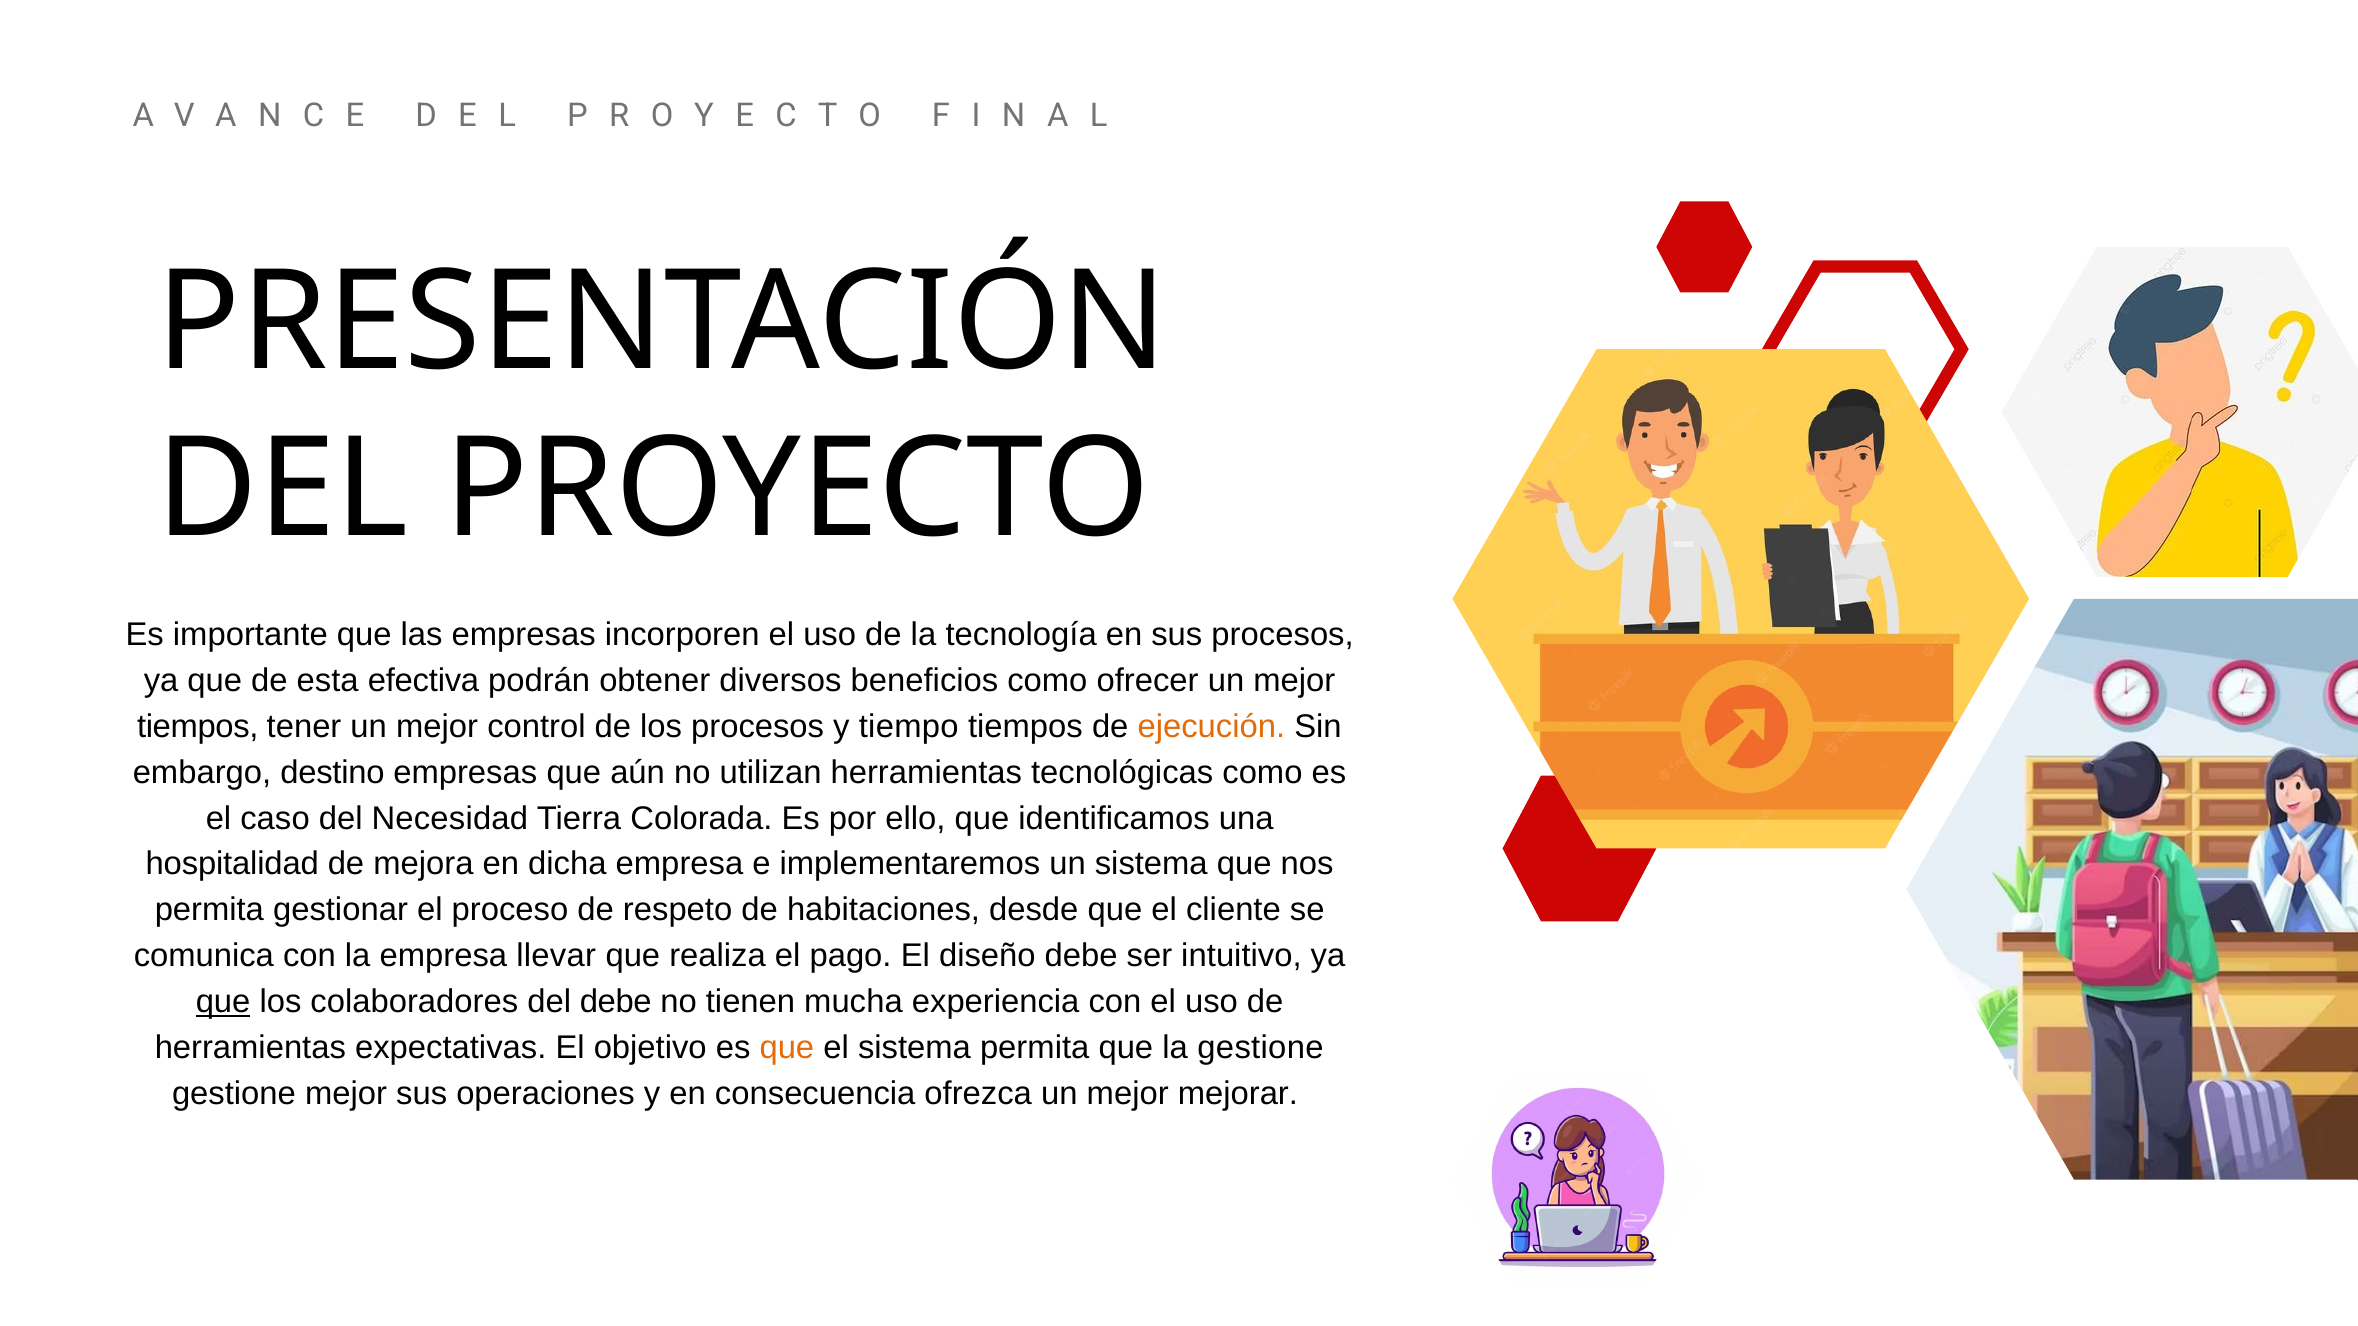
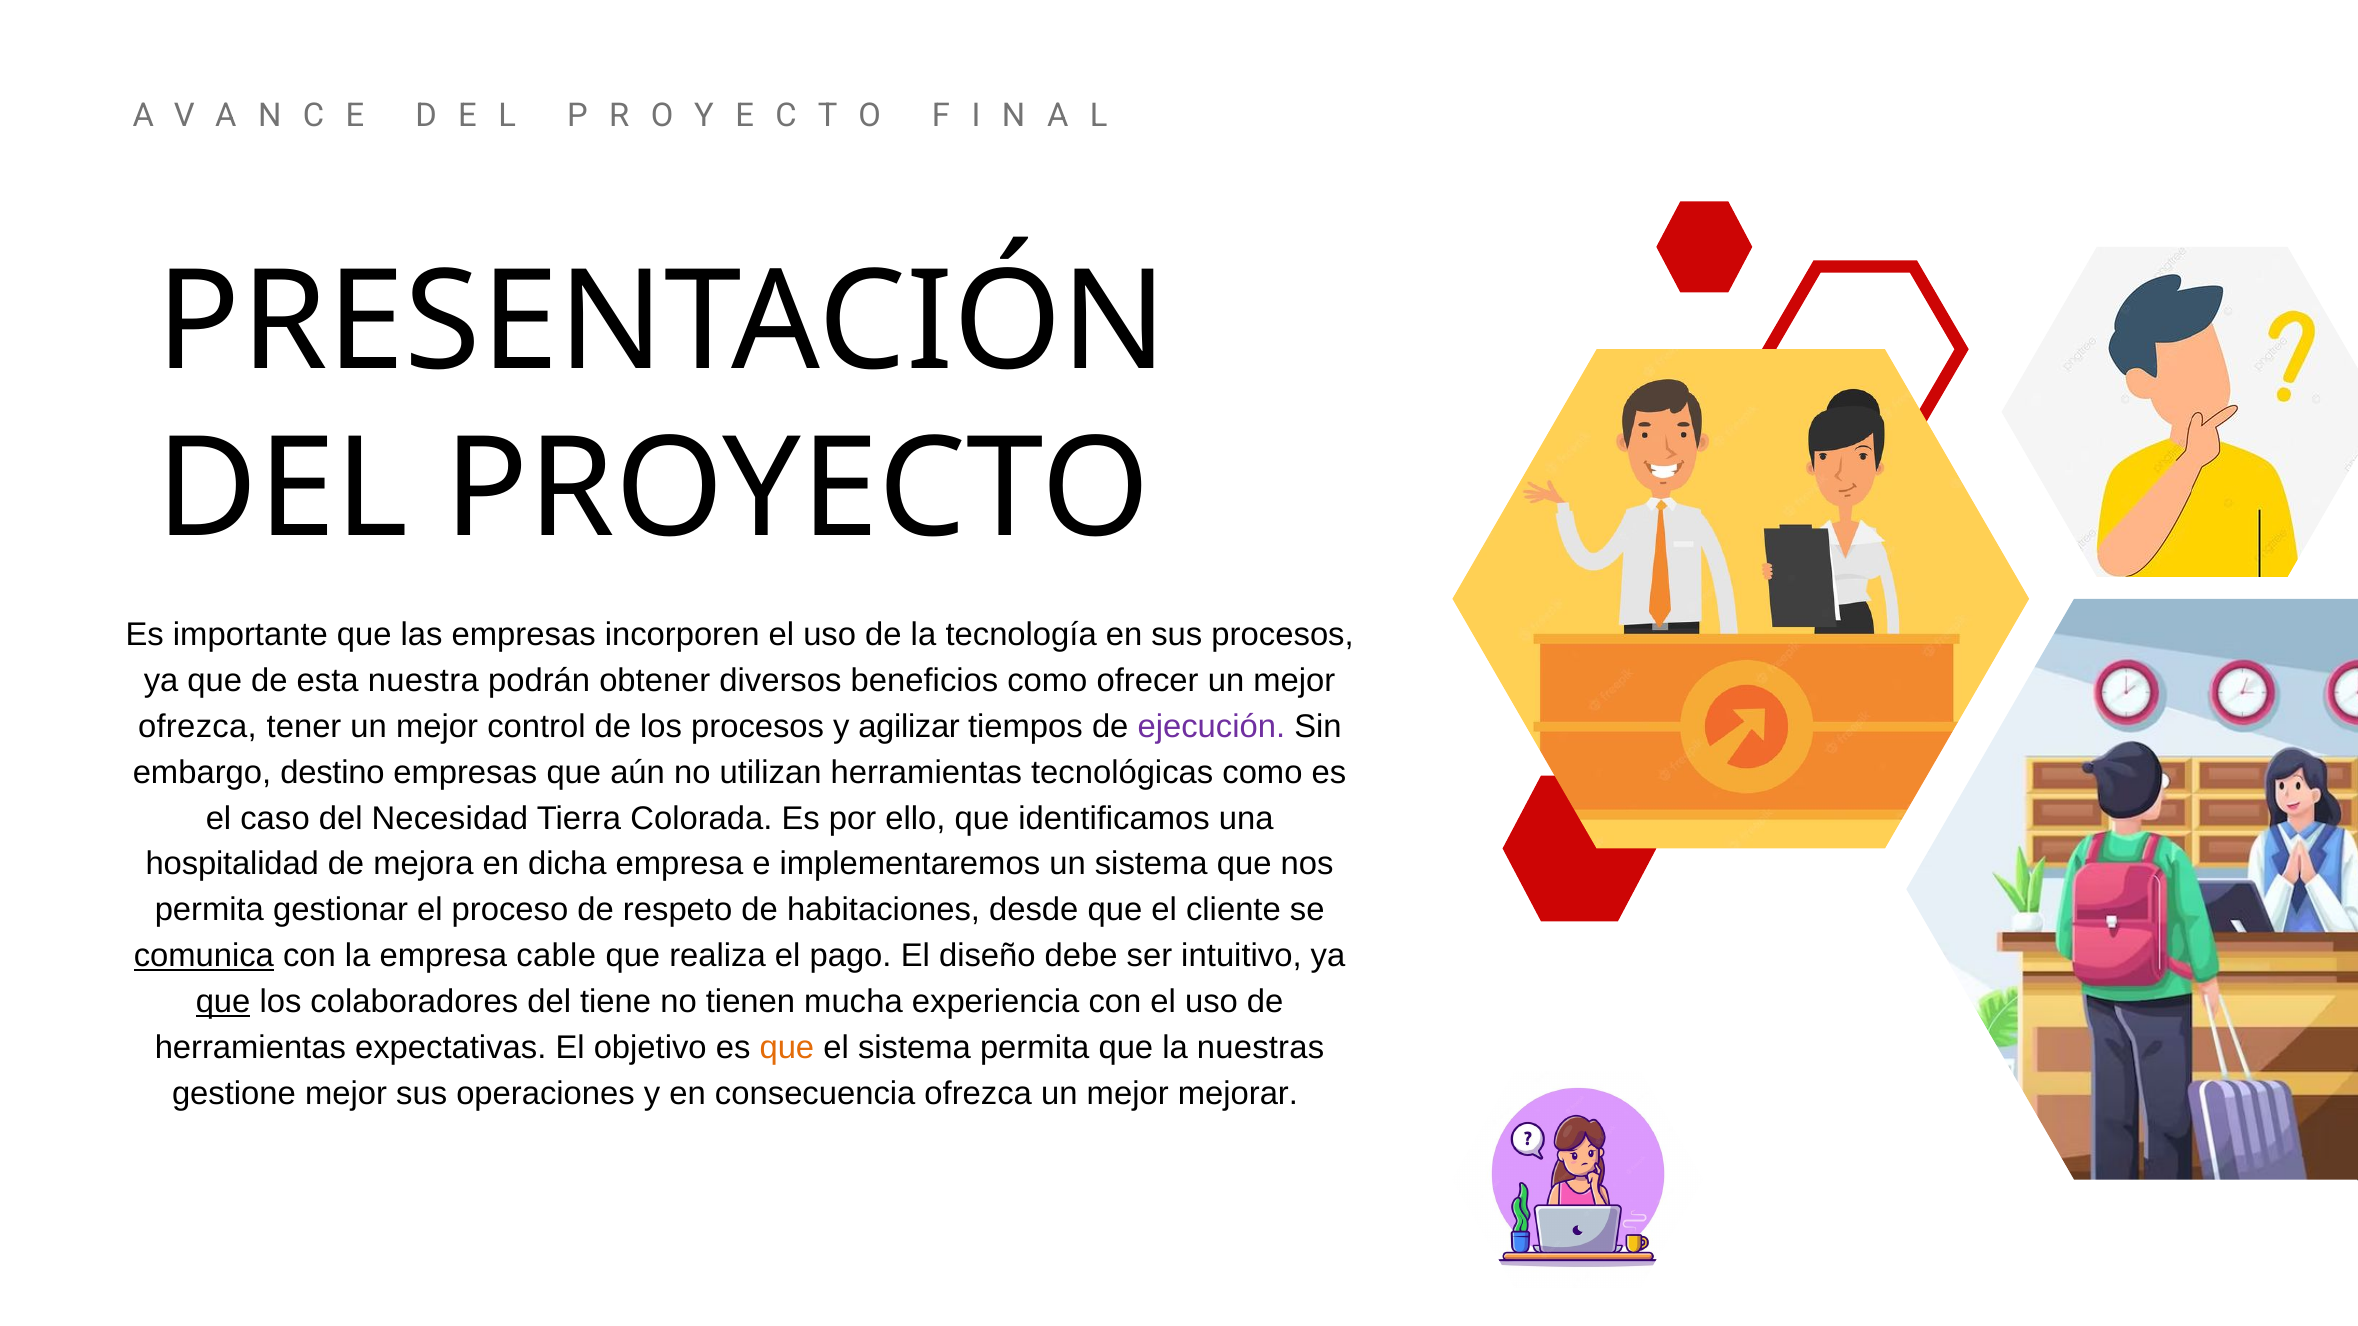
efectiva: efectiva -> nuestra (423, 681)
tiempos: tiempos -> ofrezca (197, 727)
tiempo: tiempo -> agilizar (909, 727)
ejecución colour: orange -> purple (1211, 727)
comunica underline: none -> present (204, 956)
llevar: llevar -> cable (556, 956)
del debe: debe -> tiene (616, 1002)
la gestione: gestione -> nuestras (1261, 1048)
